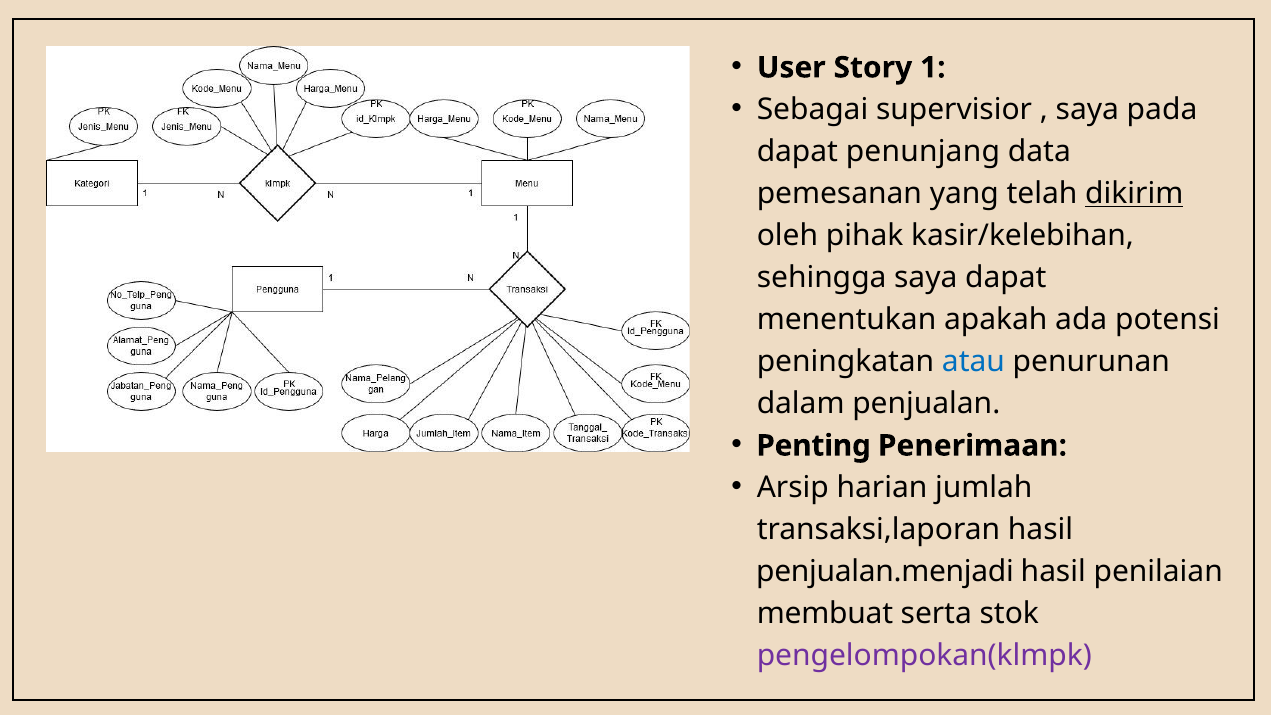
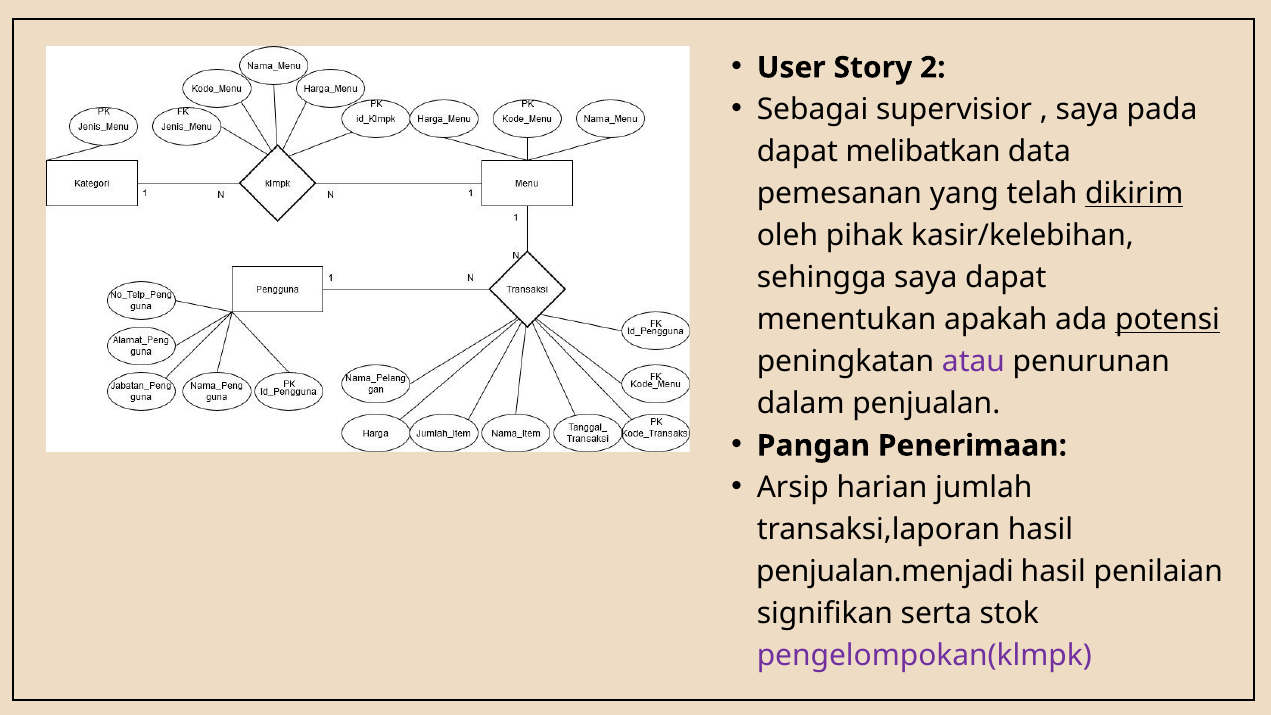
1: 1 -> 2 (933, 68)
penunjang: penunjang -> melibatkan (923, 152)
potensi underline: none -> present (1168, 320)
atau colour: blue -> purple (974, 362)
Penting: Penting -> Pangan (813, 446)
membuat: membuat -> signifikan (825, 614)
